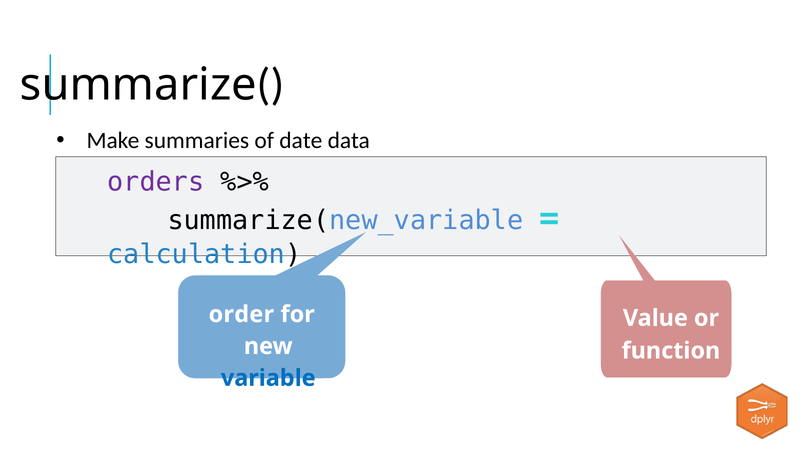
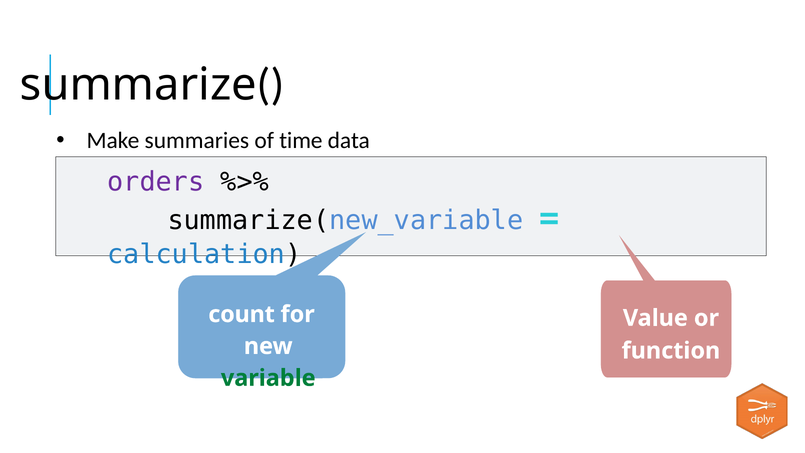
date: date -> time (301, 140)
order: order -> count (242, 314)
variable colour: blue -> green (268, 378)
